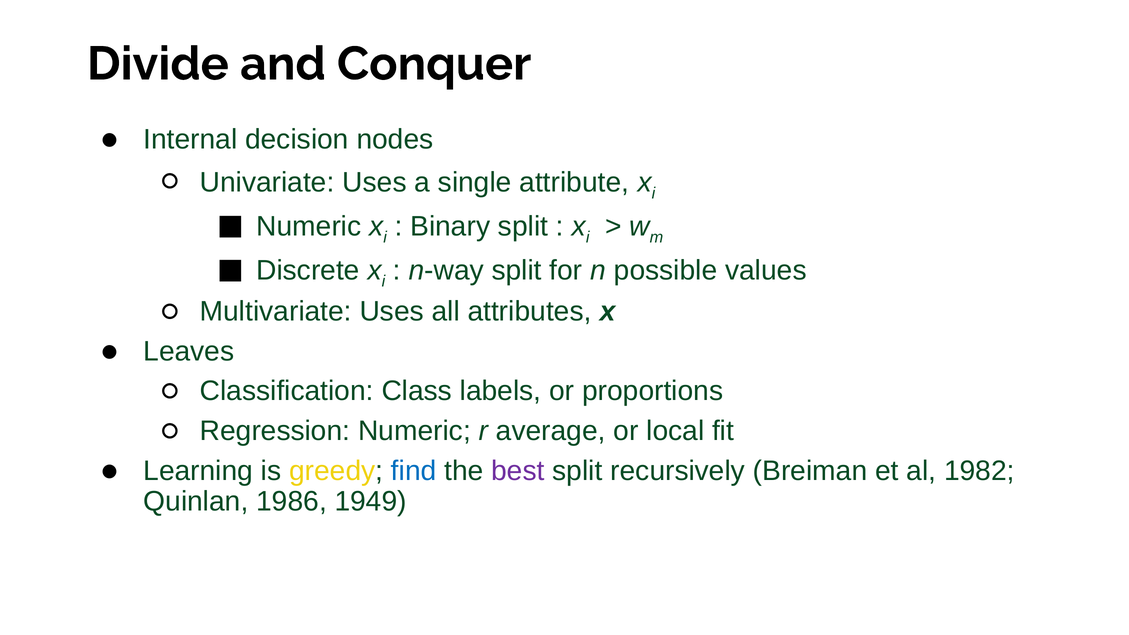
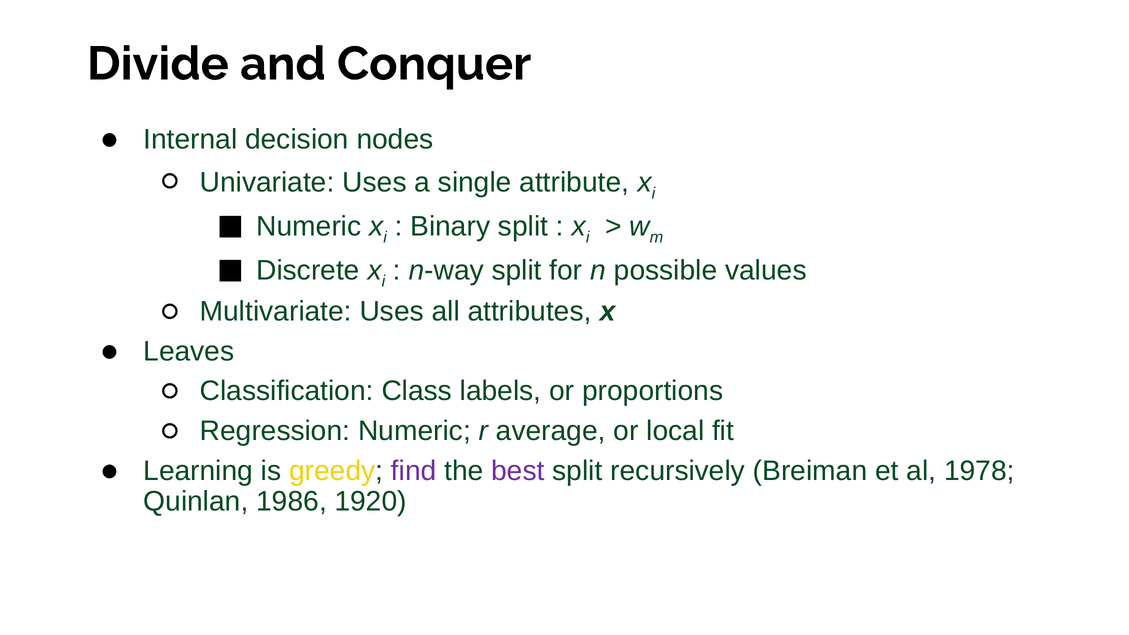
find colour: blue -> purple (414, 471)
1982: 1982 -> 1978 (979, 471)
1949: 1949 -> 1920 (371, 501)
